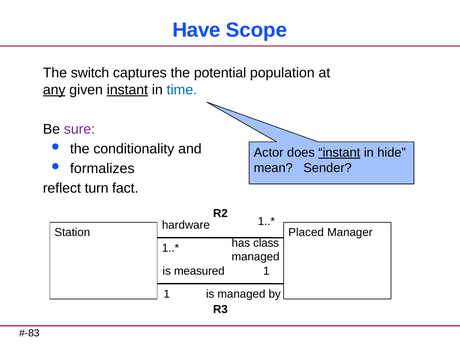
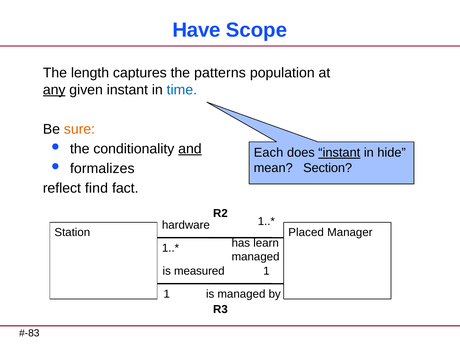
switch: switch -> length (90, 73)
potential: potential -> patterns (220, 73)
instant underline: present -> none (127, 90)
sure colour: purple -> orange (79, 129)
and underline: none -> present (190, 149)
Actor: Actor -> Each (269, 153)
Sender: Sender -> Section (328, 168)
turn: turn -> find (96, 188)
class: class -> learn (266, 243)
